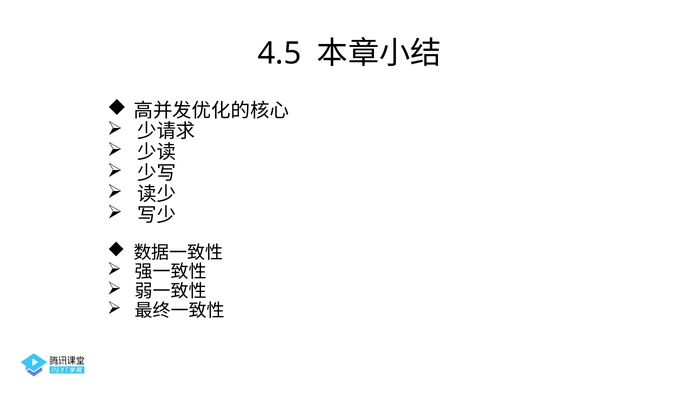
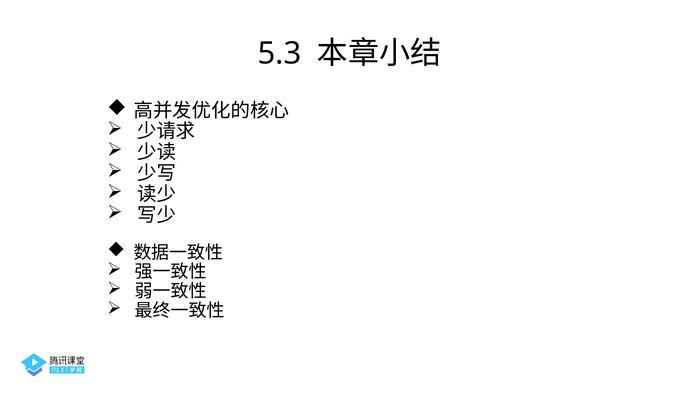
4.5: 4.5 -> 5.3 (279, 54)
